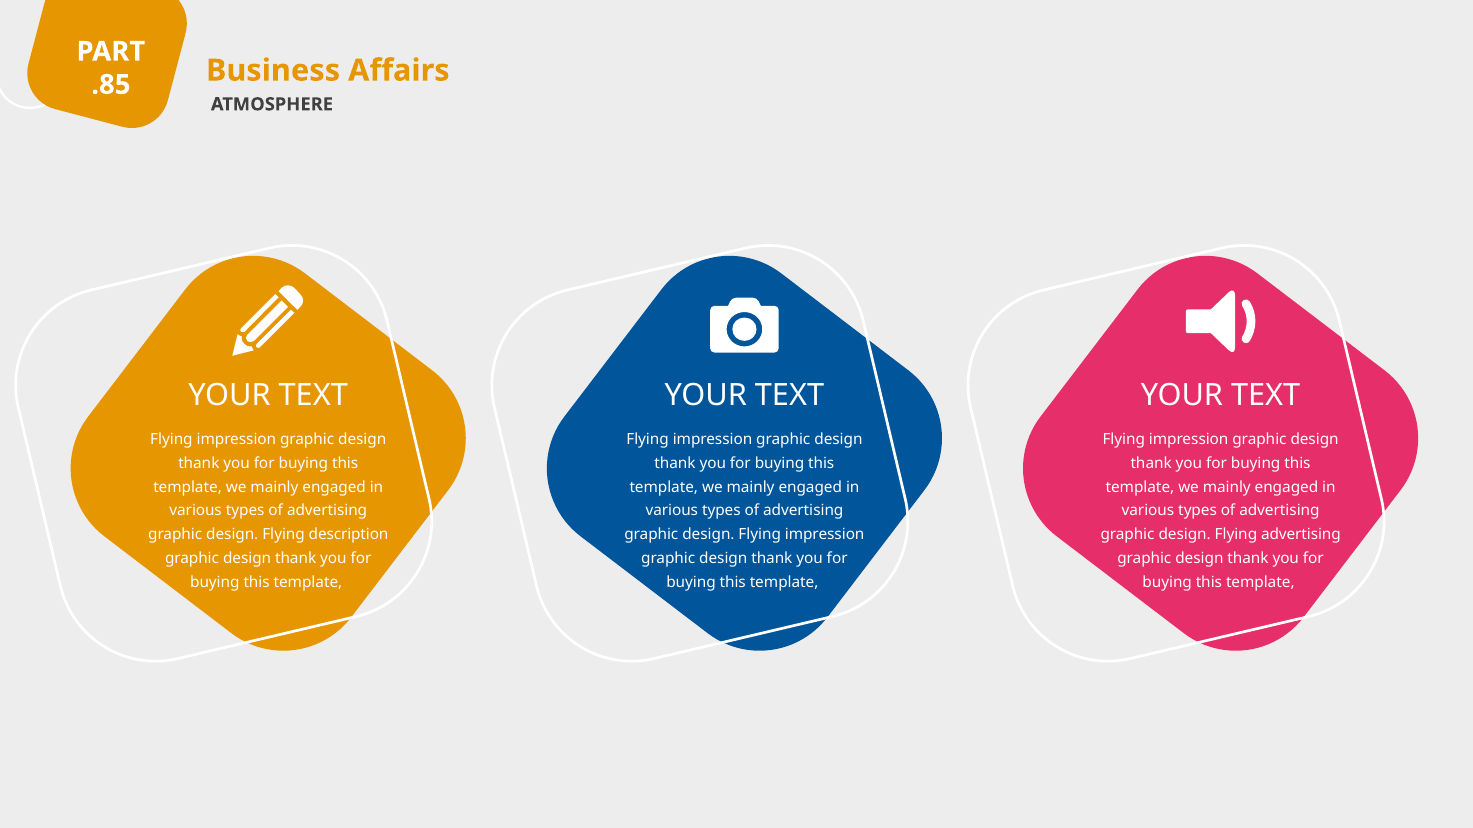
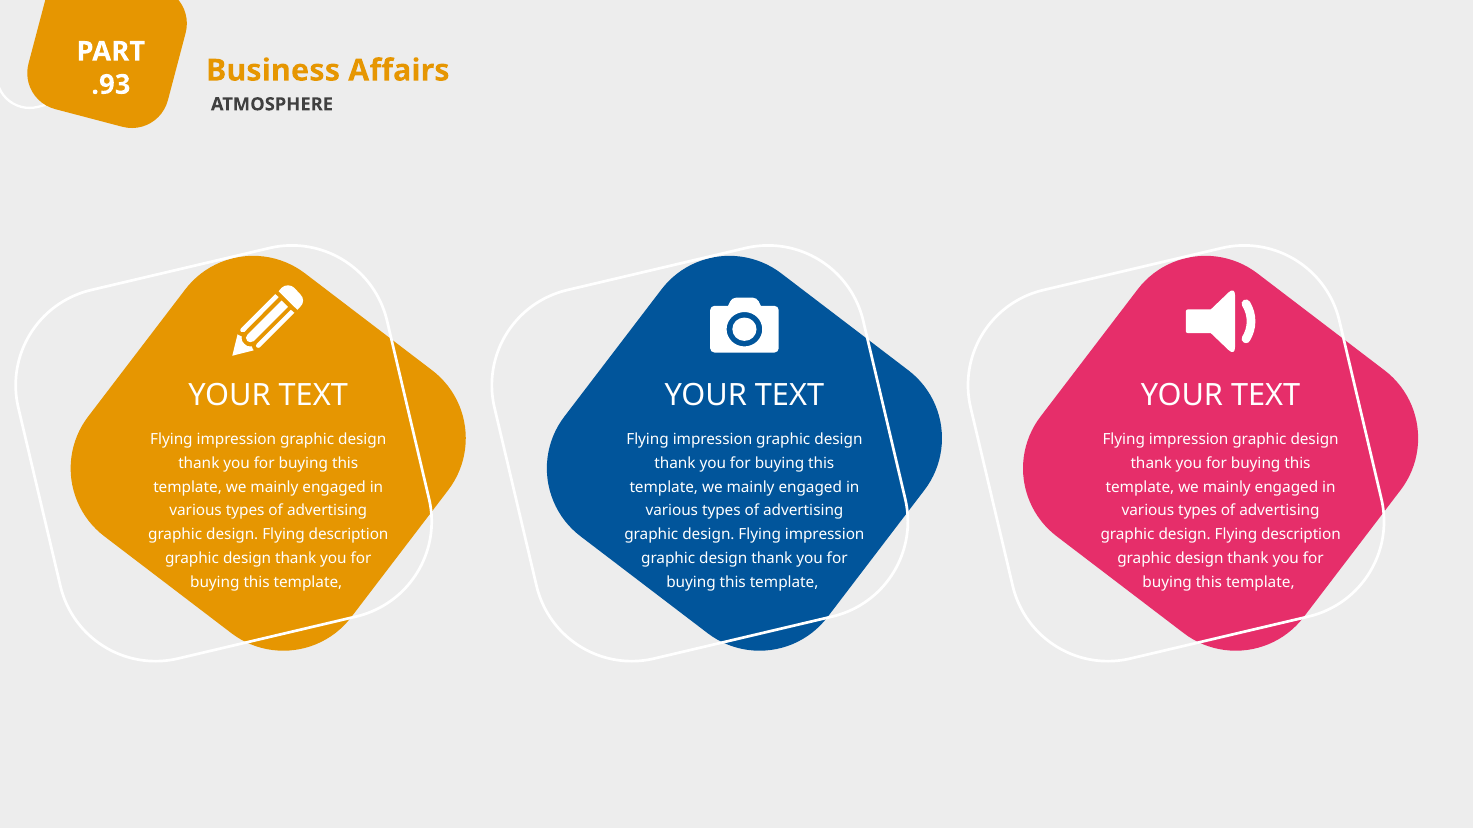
.85: .85 -> .93 (111, 85)
advertising: advertising -> description (1301, 535)
